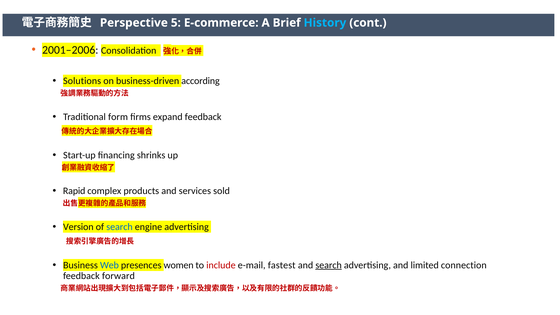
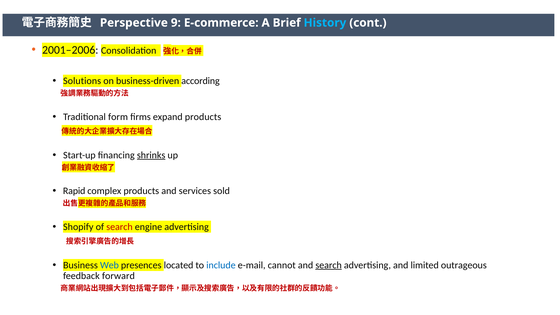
5: 5 -> 9 (176, 23)
expand feedback: feedback -> products (203, 117)
shrinks underline: none -> present (151, 155)
Version: Version -> Shopify (78, 227)
search colour: blue -> red (119, 227)
women: women -> located (179, 265)
include colour: red -> blue (221, 265)
fastest: fastest -> cannot (282, 265)
connection: connection -> outrageous (464, 265)
